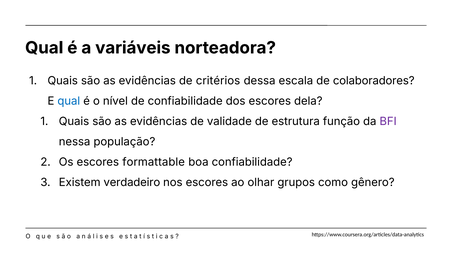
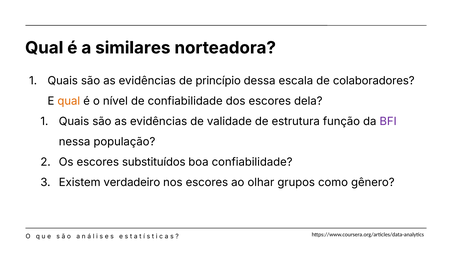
variáveis: variáveis -> similares (133, 48)
critérios: critérios -> princípio (218, 81)
qual colour: blue -> orange (69, 101)
formattable: formattable -> substituídos (154, 162)
